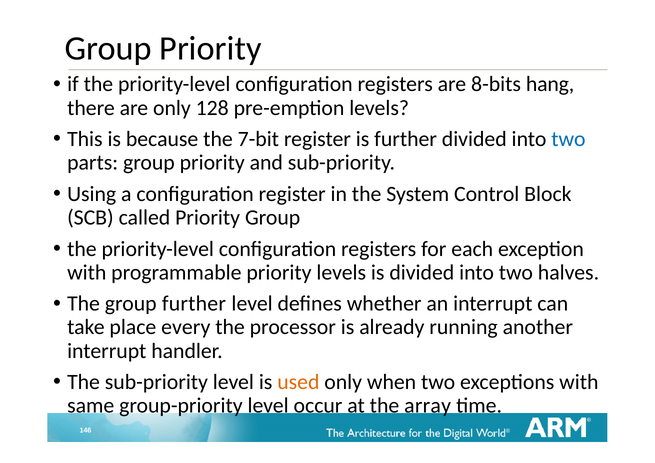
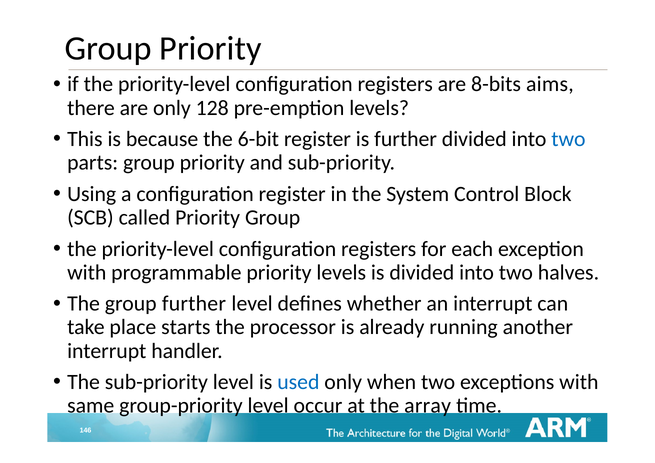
hang: hang -> aims (550, 84)
7-bit: 7-bit -> 6-bit (258, 139)
every: every -> starts (186, 327)
used colour: orange -> blue (298, 382)
